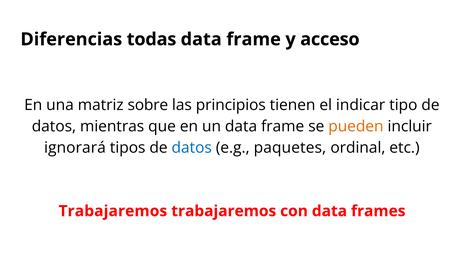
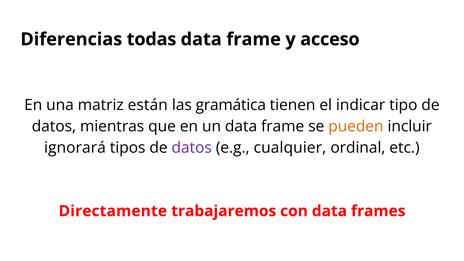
sobre: sobre -> están (148, 105)
principios: principios -> gramática (231, 105)
datos colour: blue -> purple (192, 148)
paquetes: paquetes -> cualquier (290, 148)
Trabajaremos: Trabajaremos -> Directamente (113, 211)
